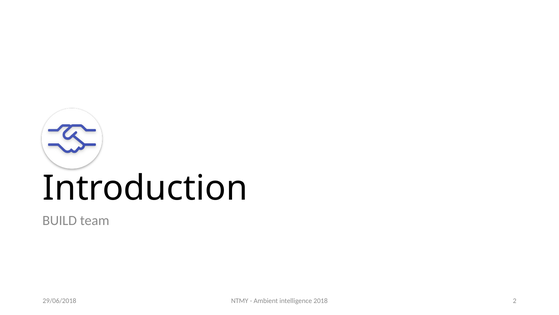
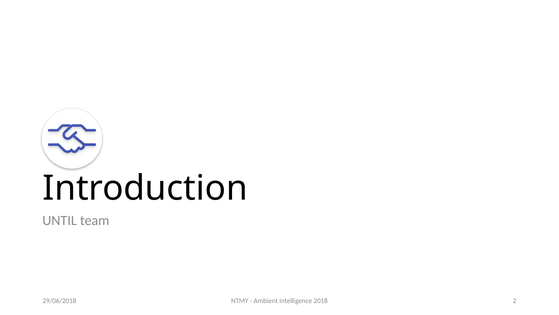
BUILD: BUILD -> UNTIL (60, 220)
